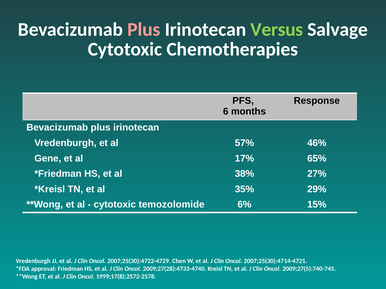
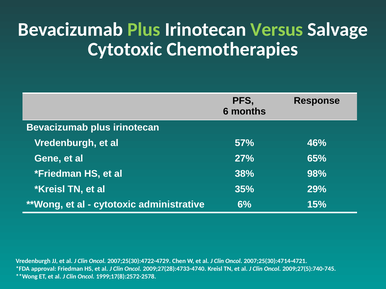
Plus colour: pink -> light green (144, 30)
17%: 17% -> 27% (244, 159)
27%: 27% -> 98% (317, 174)
temozolomide: temozolomide -> administrative (172, 205)
